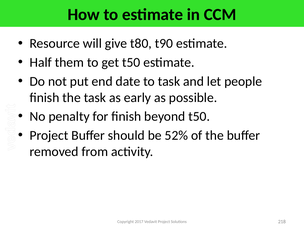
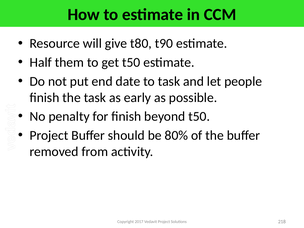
52%: 52% -> 80% (176, 135)
